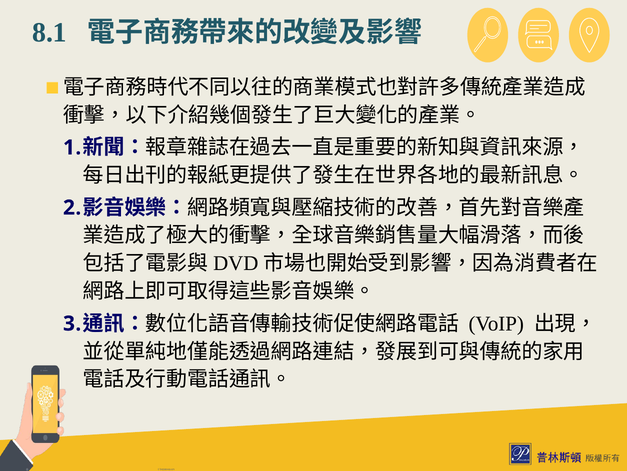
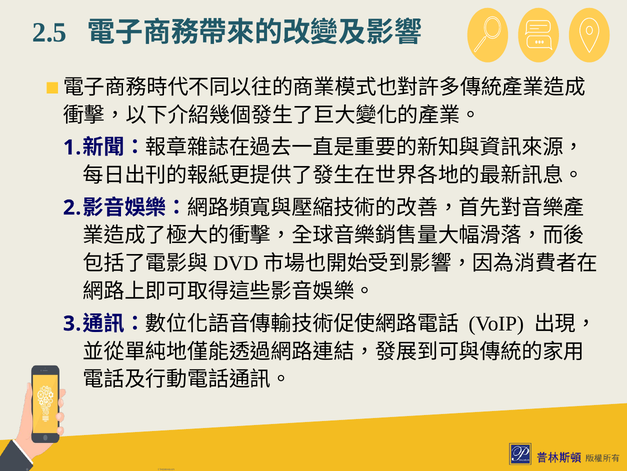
8.1: 8.1 -> 2.5 (49, 33)
